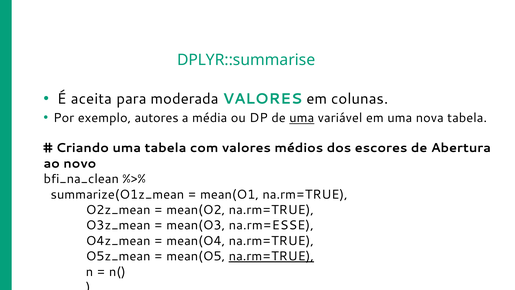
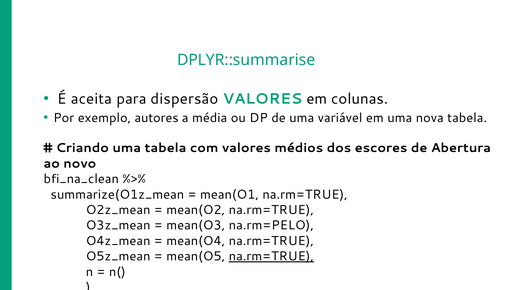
moderada: moderada -> dispersão (185, 99)
uma underline: present -> none (302, 118)
na.rm=ESSE: na.rm=ESSE -> na.rm=PELO (271, 225)
